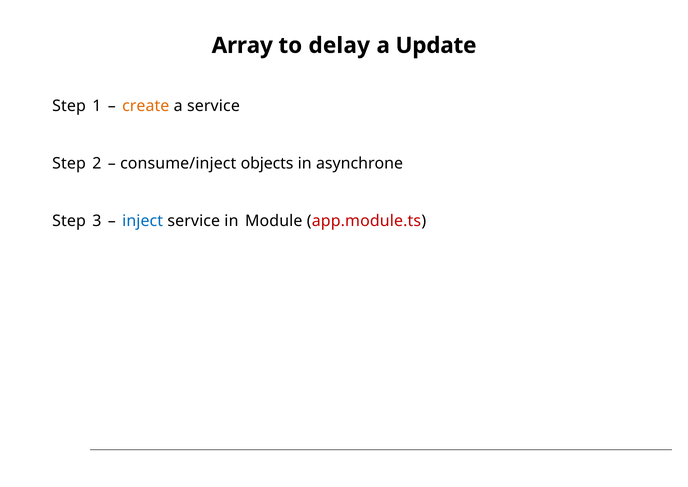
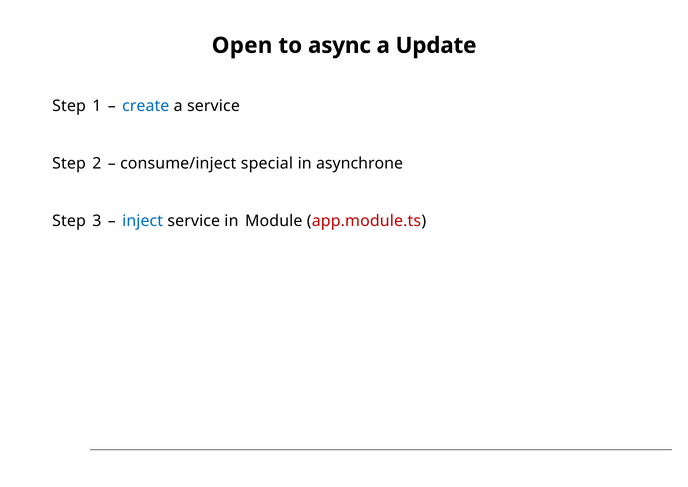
Array: Array -> Open (242, 45)
delay: delay -> async (339, 45)
create colour: orange -> blue (146, 106)
objects: objects -> special (267, 163)
